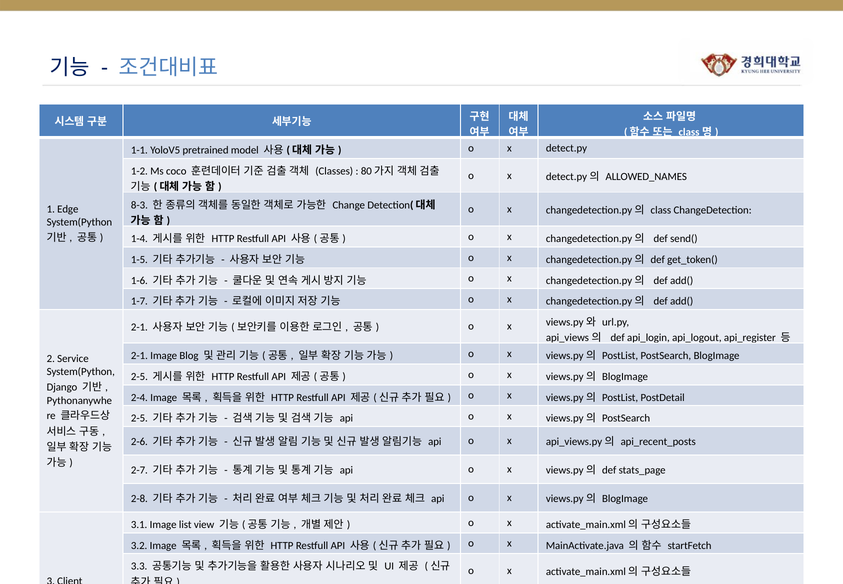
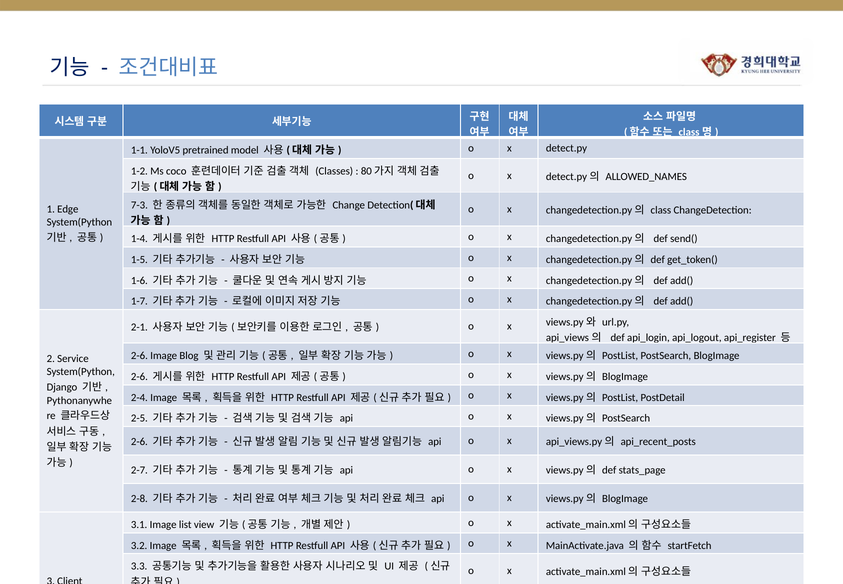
8-3: 8-3 -> 7-3 (139, 205)
2-1: 2-1 -> 2-6 (139, 356)
2-5: 2-5 -> 2-6 (139, 376)
